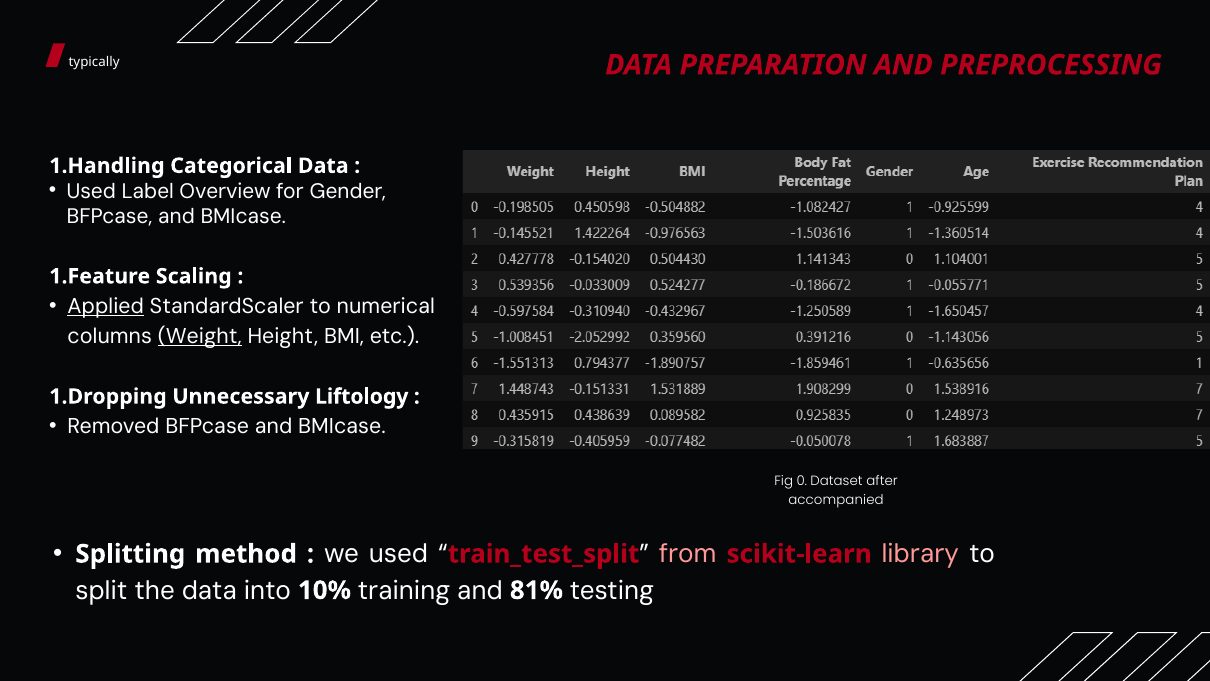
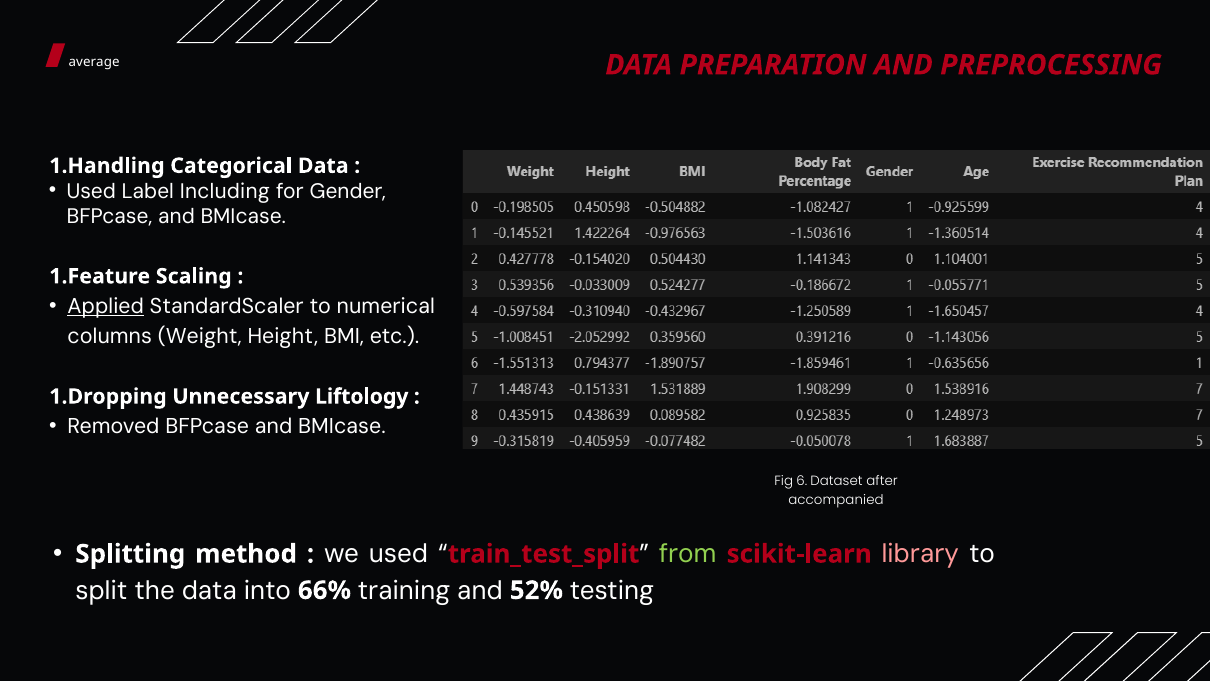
typically: typically -> average (94, 62)
Overview: Overview -> Including (225, 191)
Weight underline: present -> none (200, 336)
0: 0 -> 6 (802, 481)
from colour: pink -> light green (688, 554)
10%: 10% -> 66% (324, 590)
81%: 81% -> 52% (536, 590)
